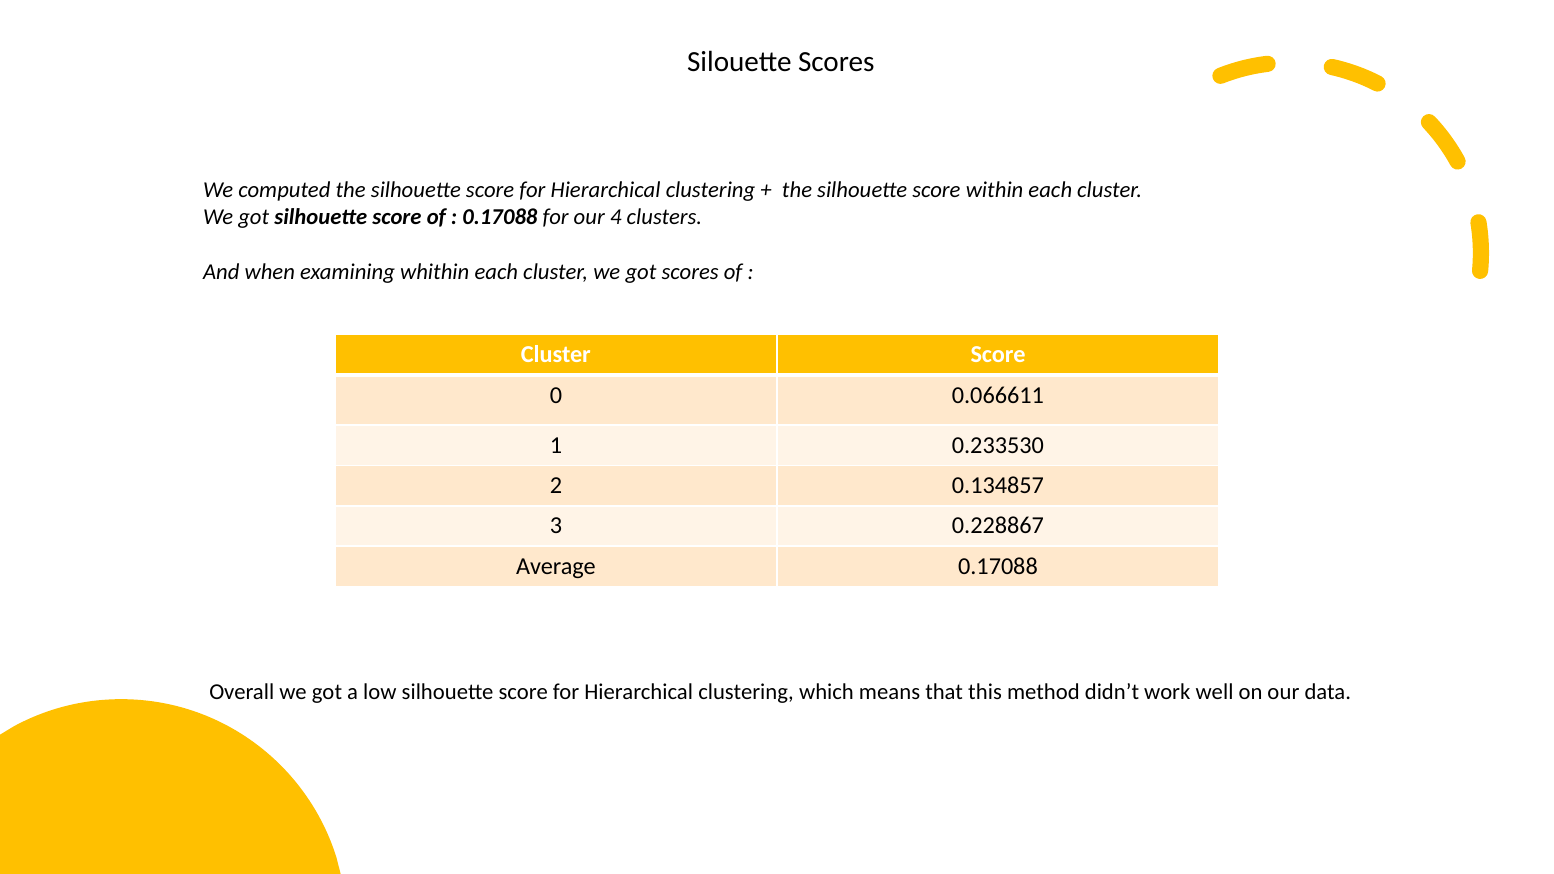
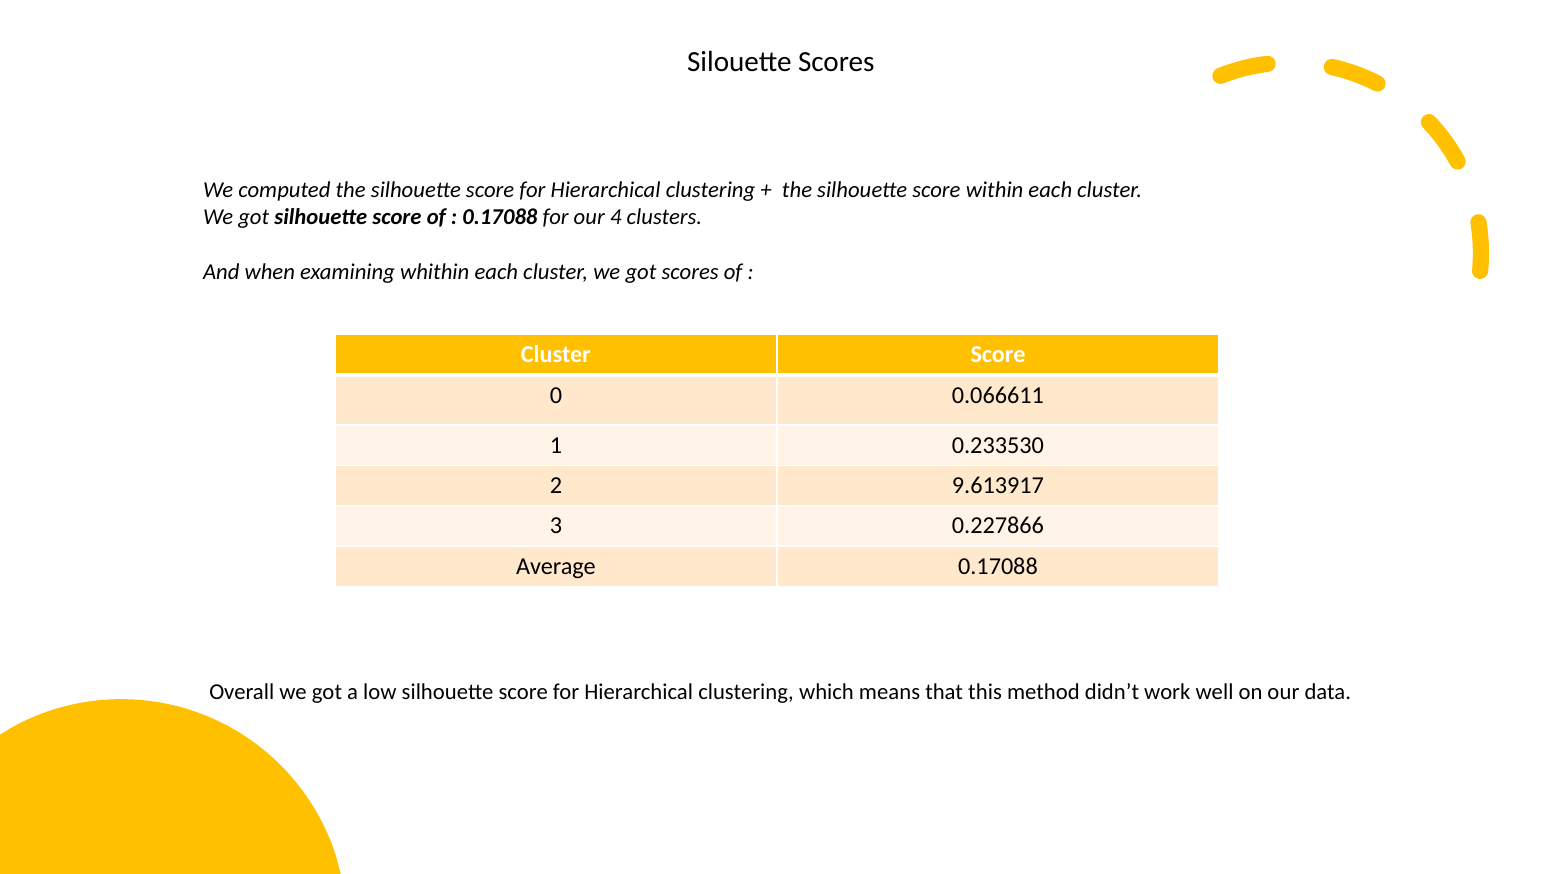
0.134857: 0.134857 -> 9.613917 (998, 486)
0.228867: 0.228867 -> 0.227866 (998, 526)
